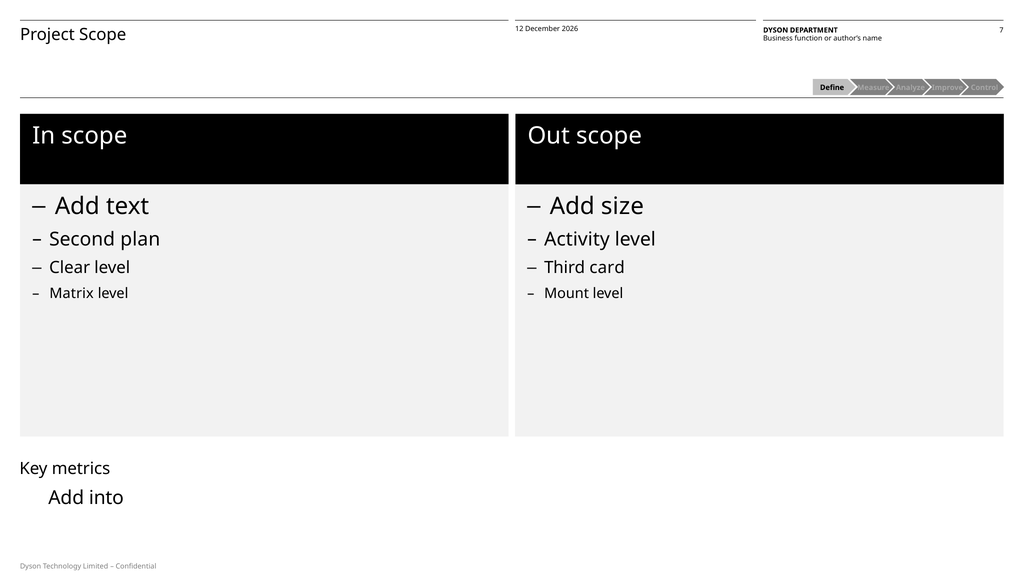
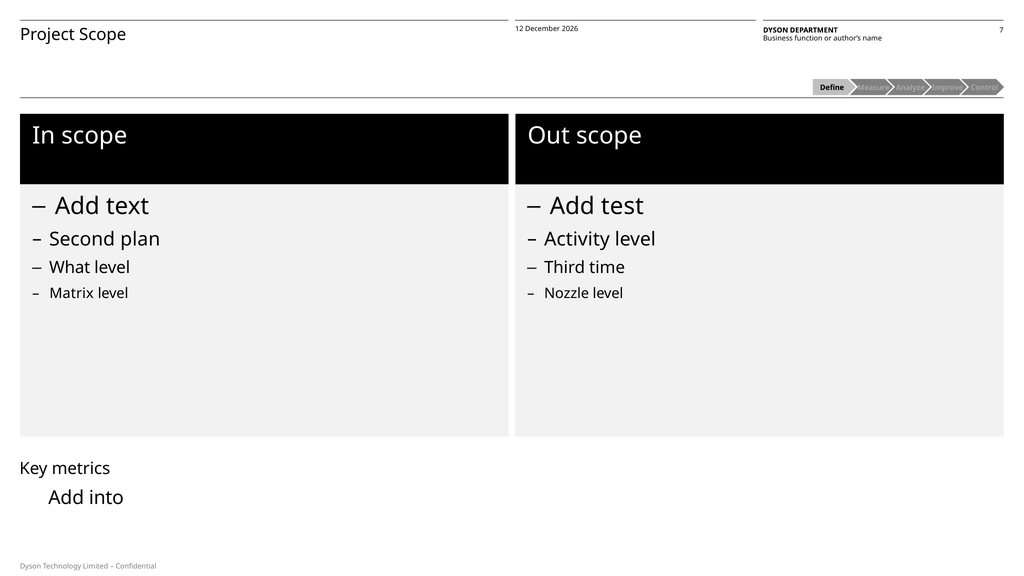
size: size -> test (622, 206)
Clear: Clear -> What (70, 268)
card: card -> time (607, 268)
Mount: Mount -> Nozzle (567, 294)
